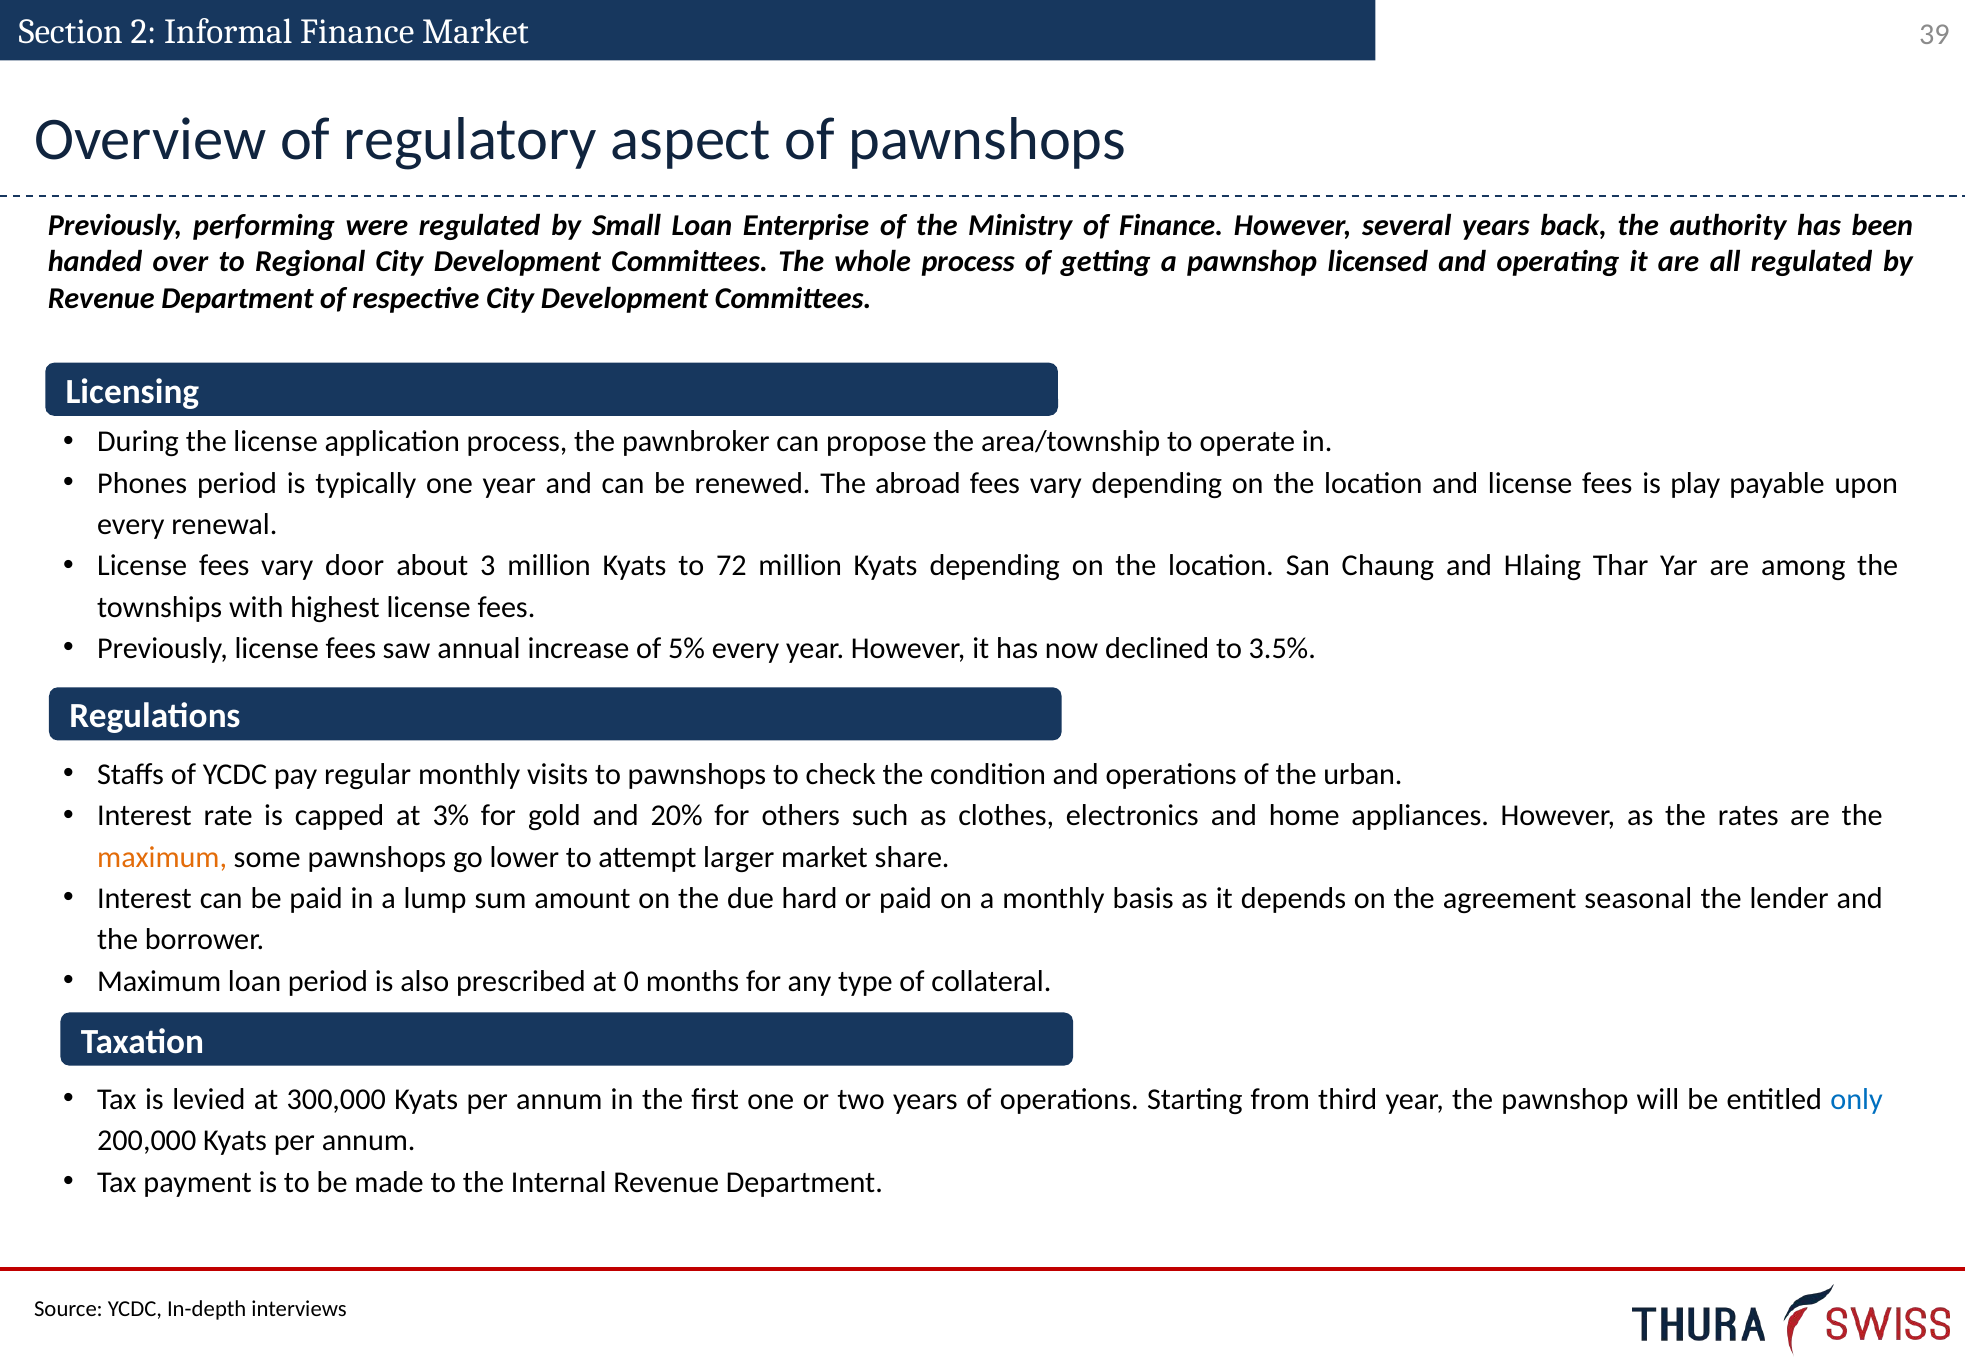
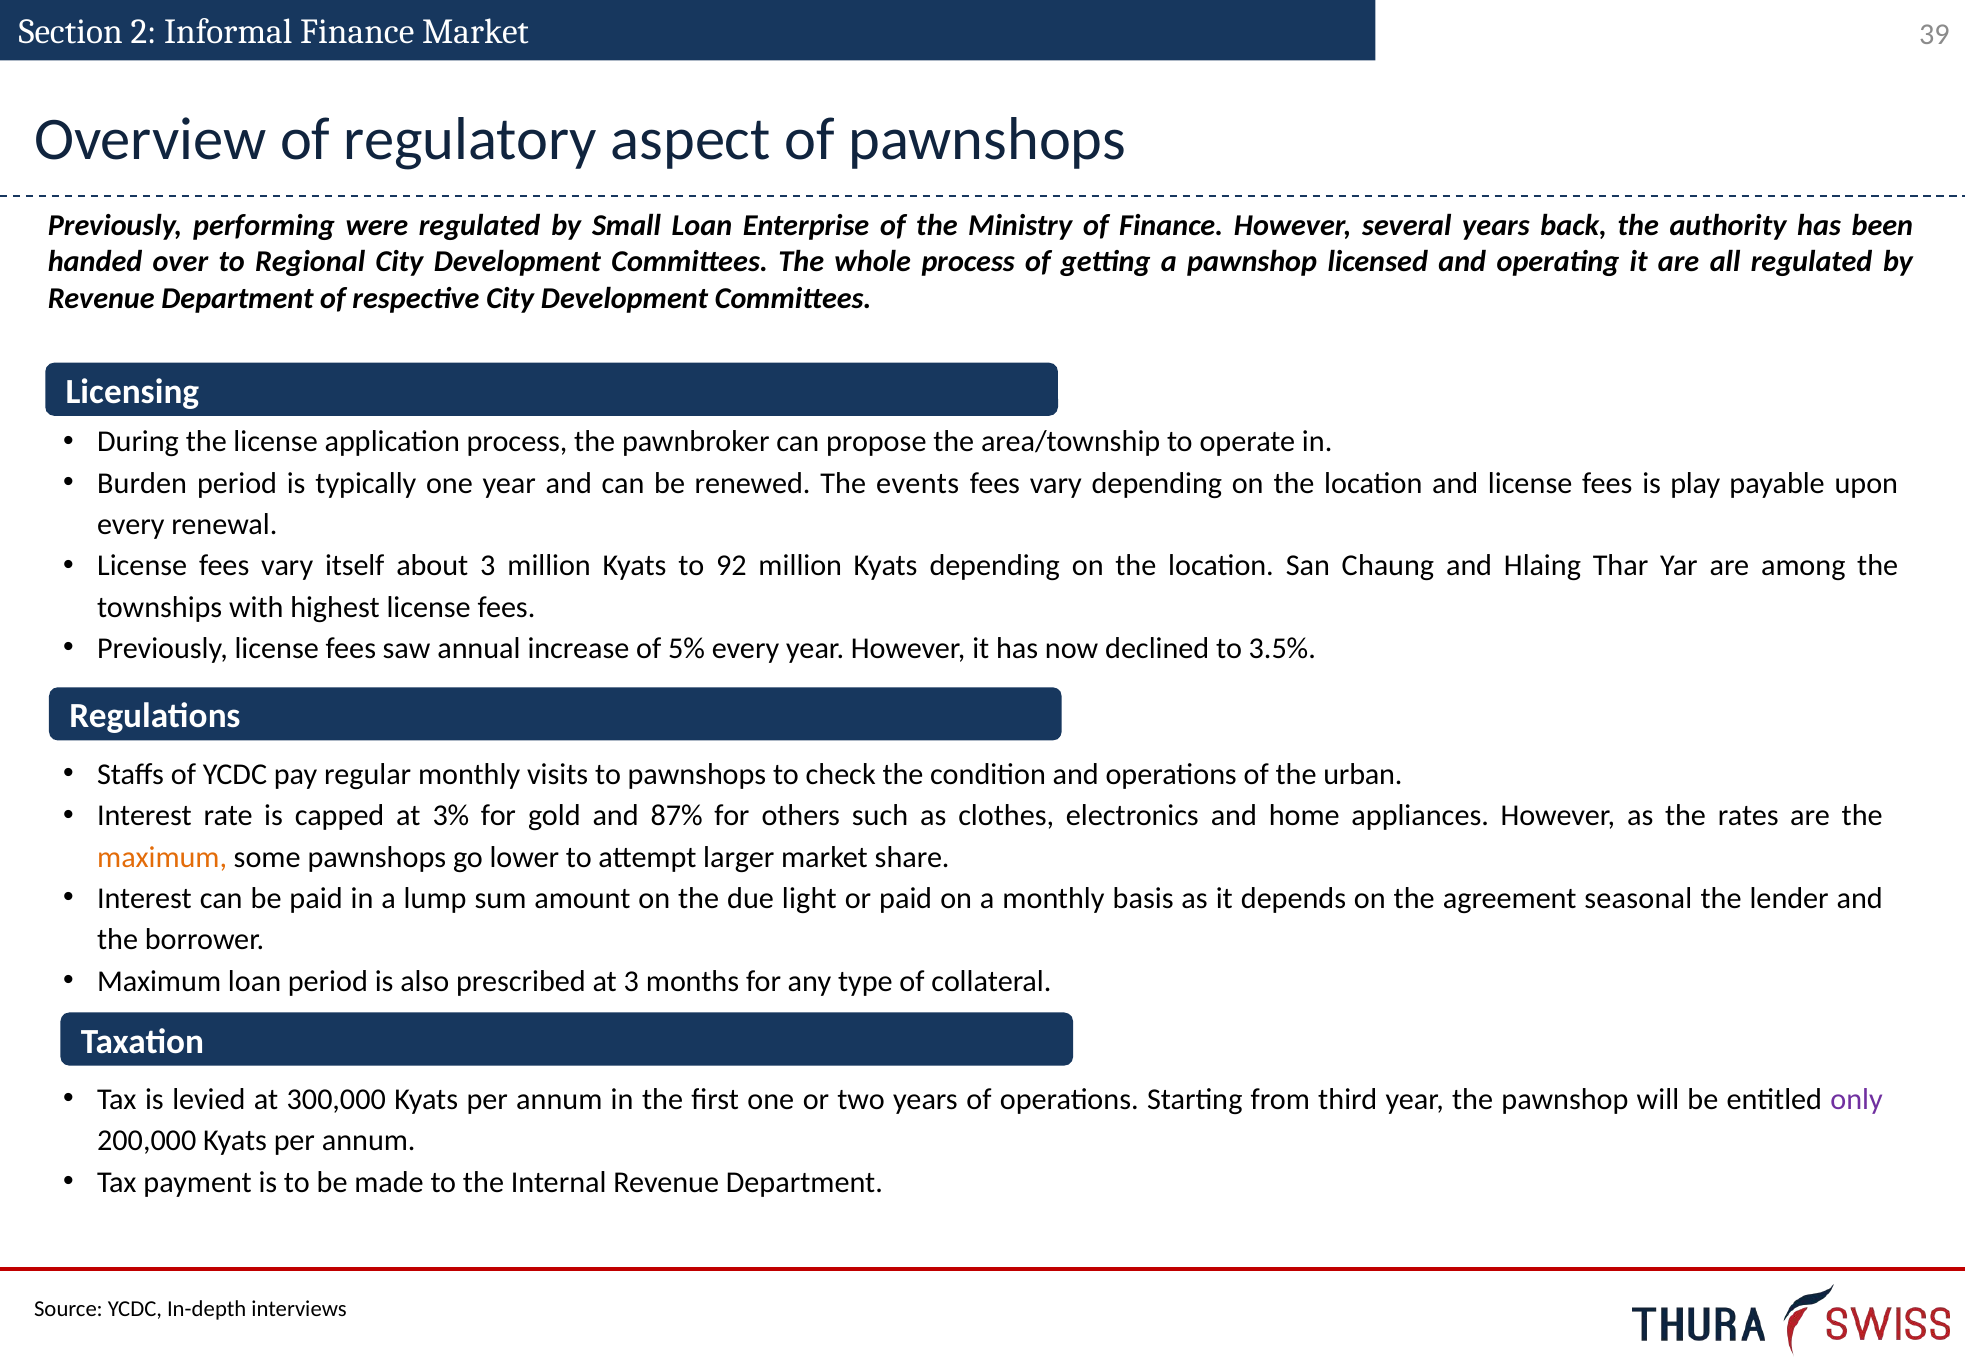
Phones: Phones -> Burden (142, 483)
abroad: abroad -> events (918, 483)
door: door -> itself (355, 566)
72: 72 -> 92 (731, 566)
20%: 20% -> 87% (677, 816)
hard: hard -> light (809, 899)
at 0: 0 -> 3 (631, 982)
only colour: blue -> purple (1857, 1100)
